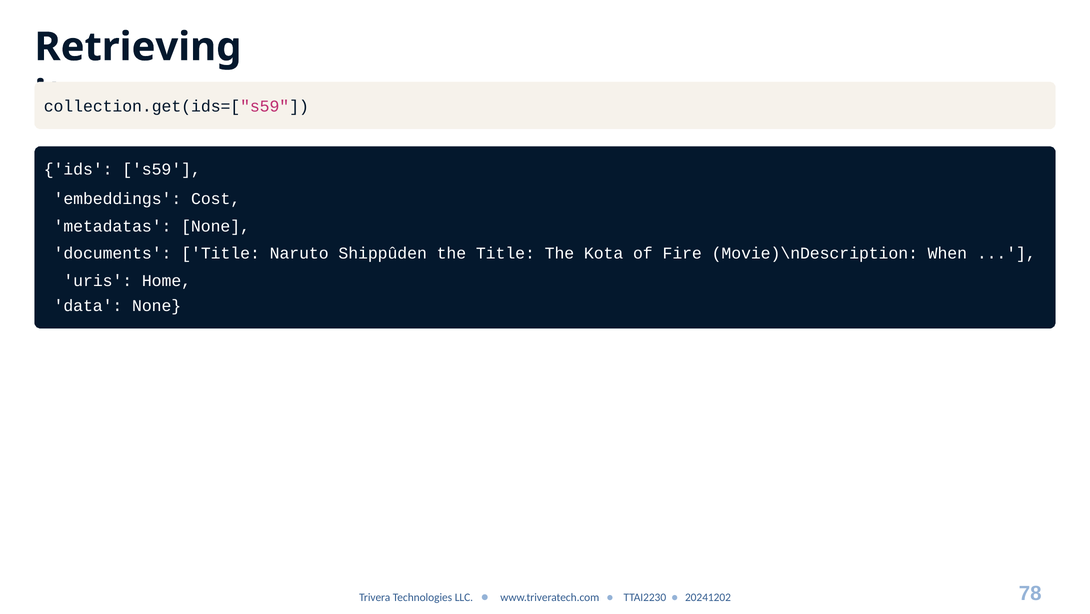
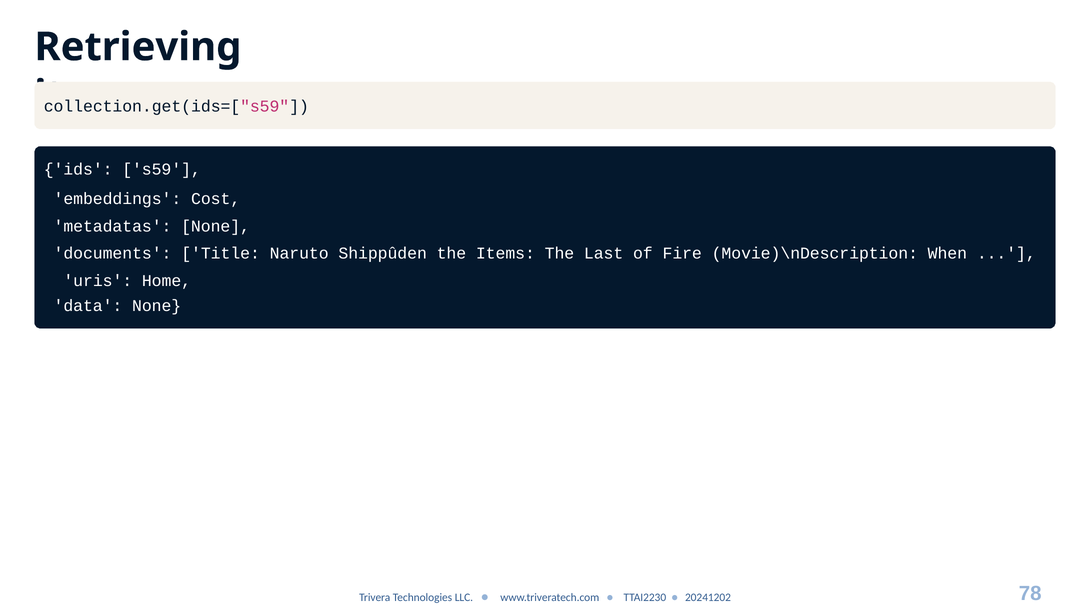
the Title: Title -> Items (505, 253)
Kota: Kota -> Last (604, 253)
